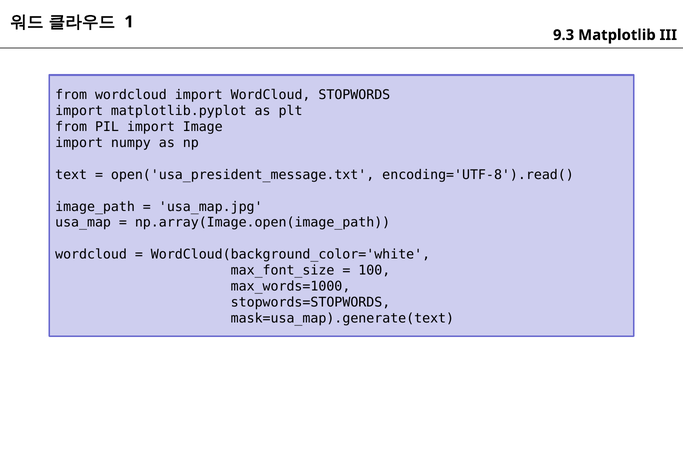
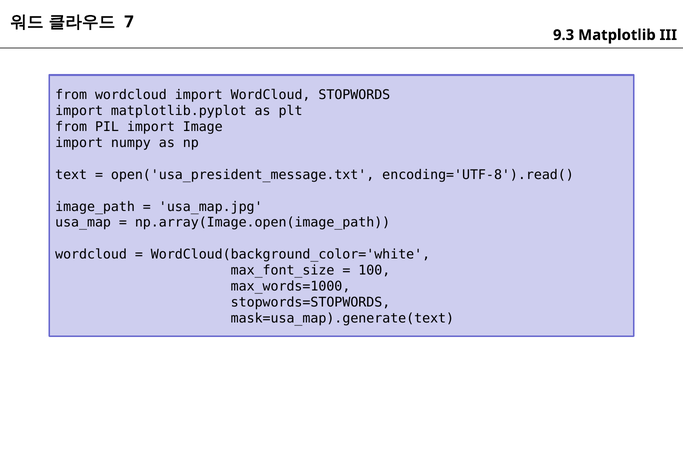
1: 1 -> 7 (129, 22)
